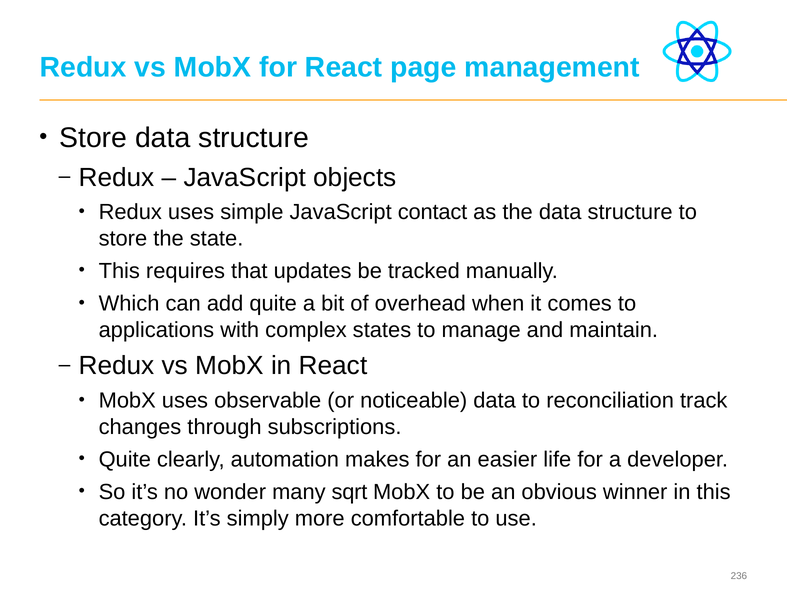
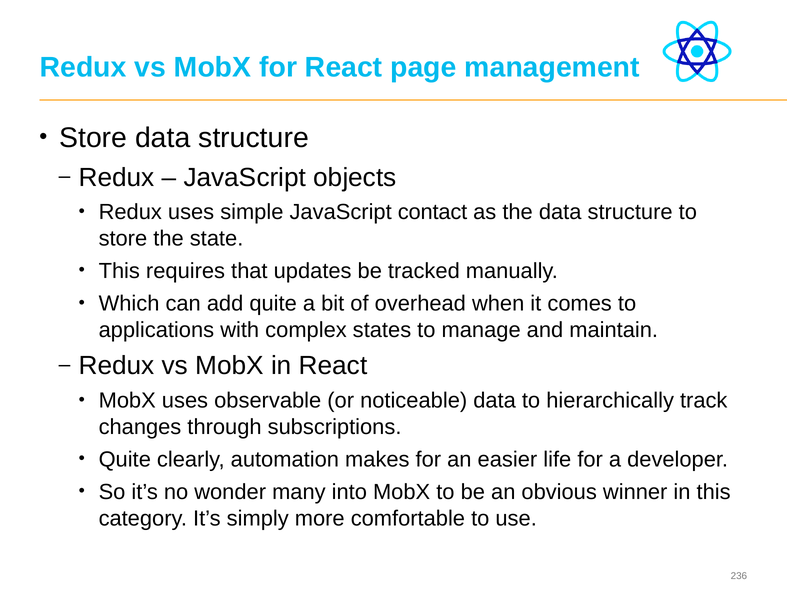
reconciliation: reconciliation -> hierarchically (610, 401)
sqrt: sqrt -> into (349, 492)
